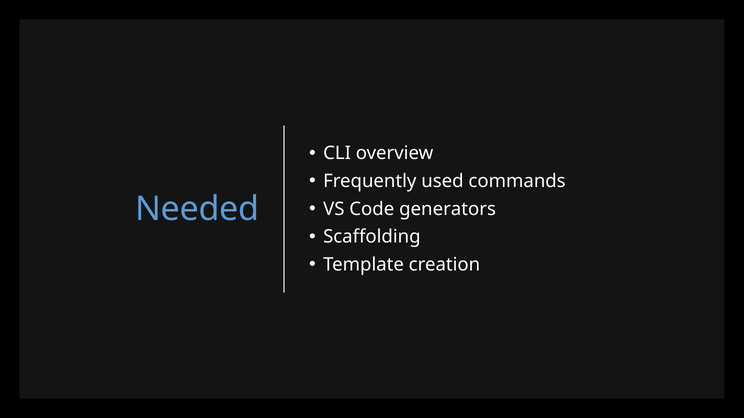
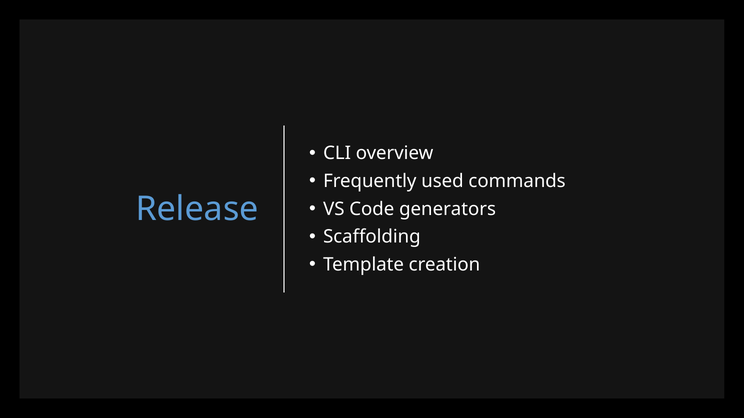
Needed: Needed -> Release (197, 209)
